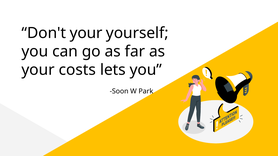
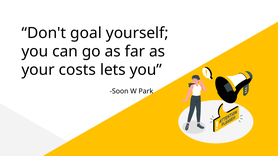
Don't your: your -> goal (86, 33)
